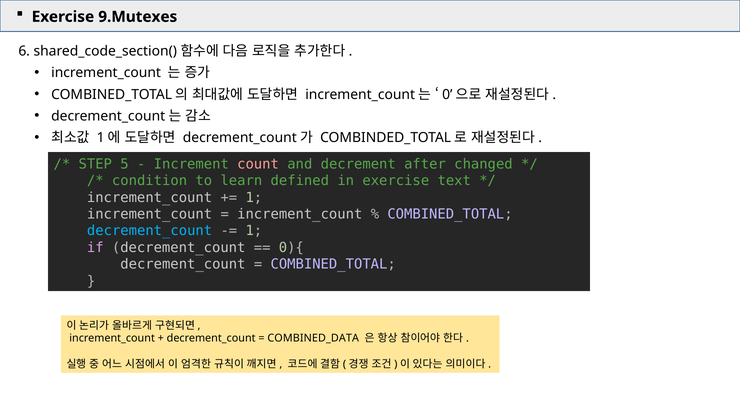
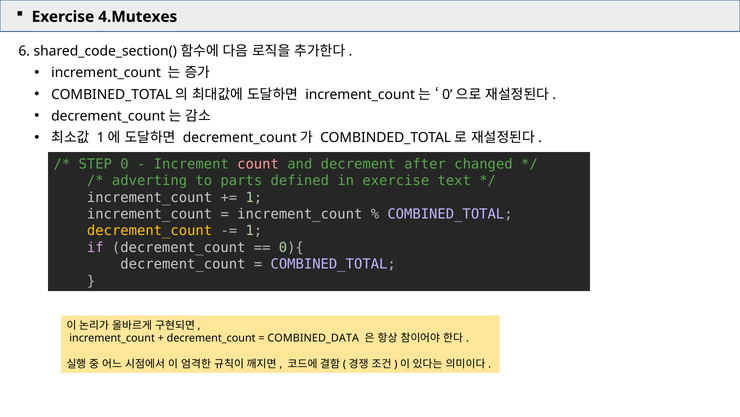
9.Mutexes: 9.Mutexes -> 4.Mutexes (138, 17)
5: 5 -> 0 (124, 164)
condition: condition -> adverting (150, 181)
learn: learn -> parts (241, 181)
decrement_count colour: light blue -> yellow (150, 230)
